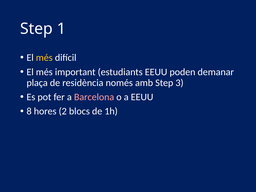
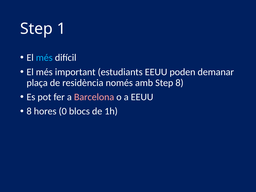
més colour: yellow -> light blue (44, 58)
Step 3: 3 -> 8 (180, 83)
2: 2 -> 0 (63, 111)
